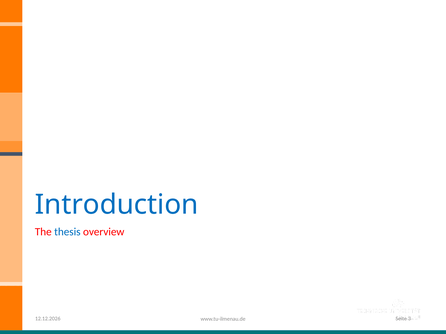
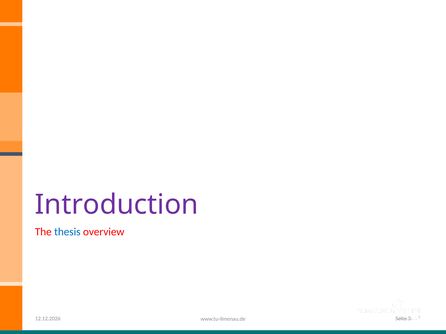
Introduction colour: blue -> purple (117, 205)
